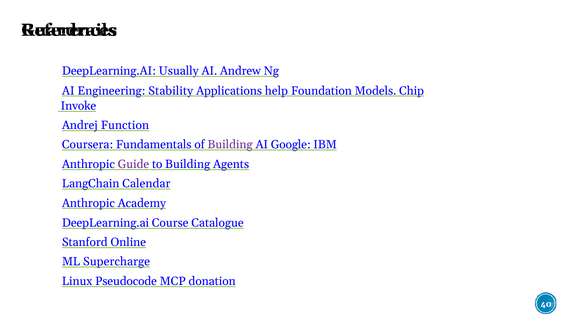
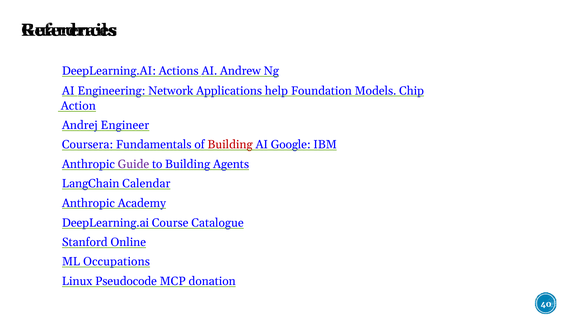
Usually: Usually -> Actions (179, 71)
Stability: Stability -> Network (171, 91)
Invoke: Invoke -> Action (78, 106)
Function: Function -> Engineer (125, 125)
Building colour: purple -> red (230, 144)
Supercharge: Supercharge -> Occupations (117, 261)
